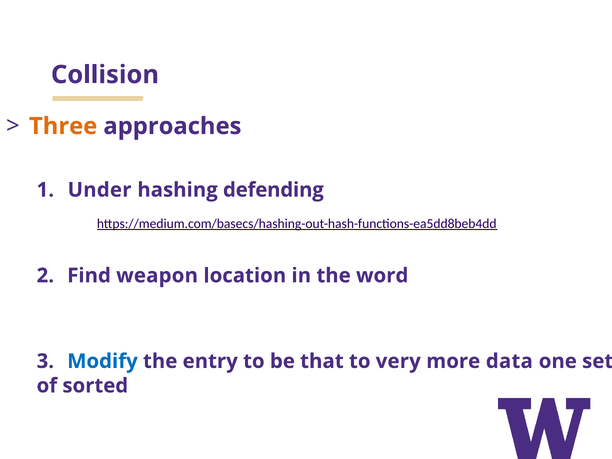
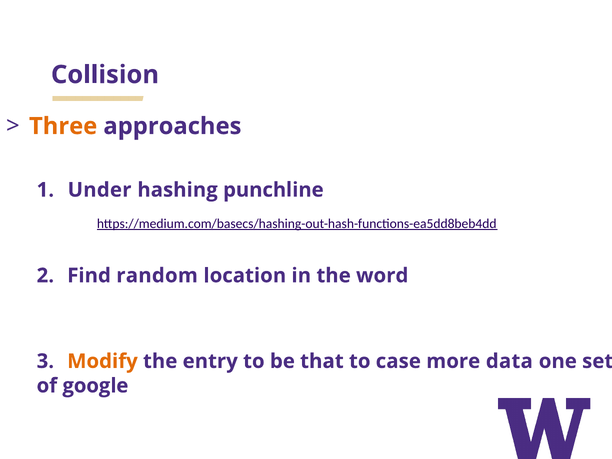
defending: defending -> punchline (273, 190)
weapon: weapon -> random (157, 276)
Modify colour: blue -> orange (102, 361)
very: very -> case (398, 361)
sorted: sorted -> google (95, 386)
